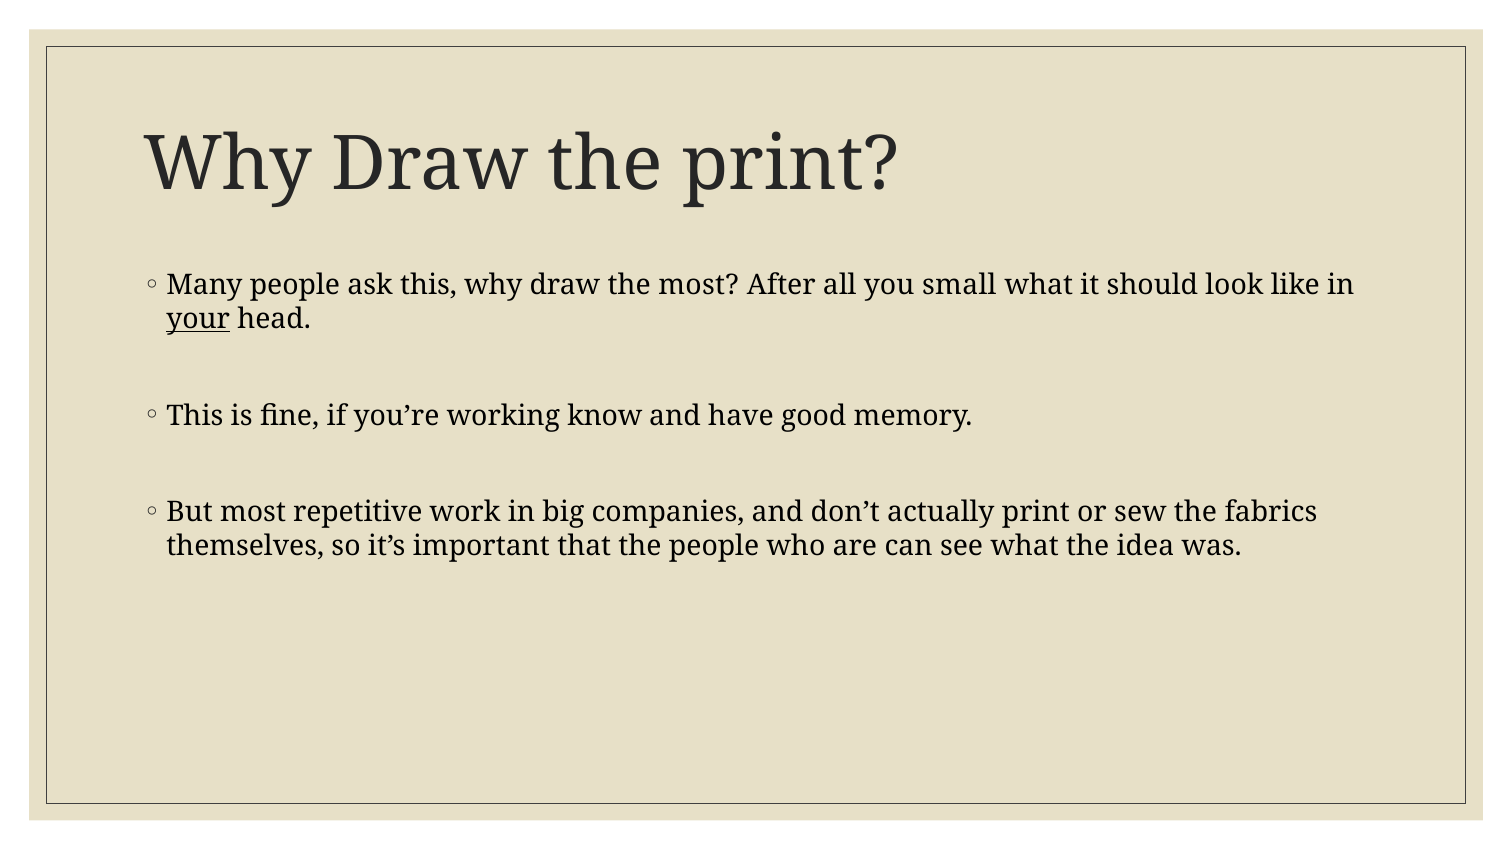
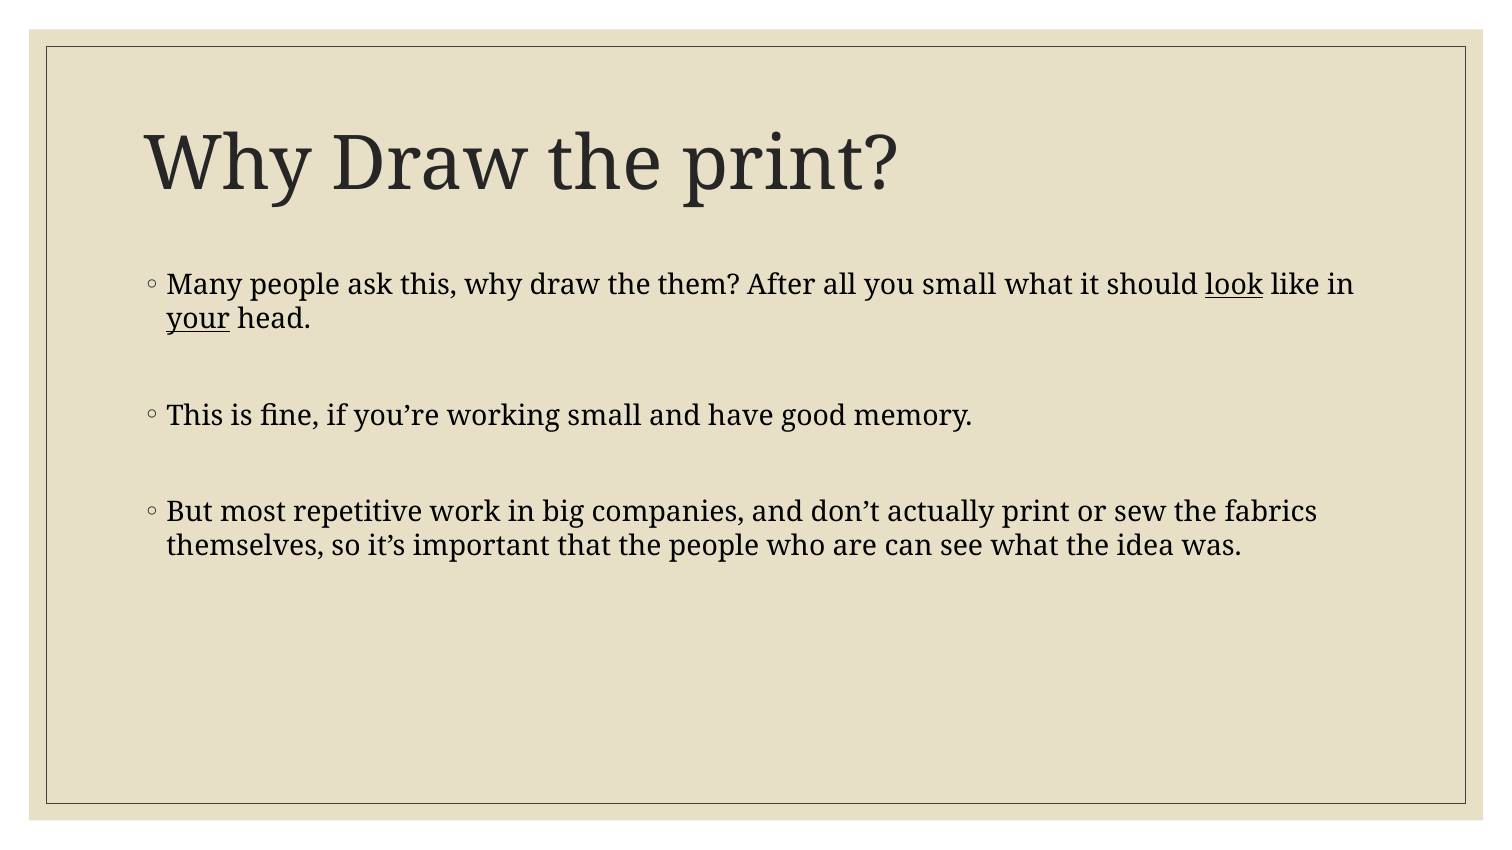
the most: most -> them (699, 285)
look underline: none -> present (1234, 285)
working know: know -> small (605, 416)
